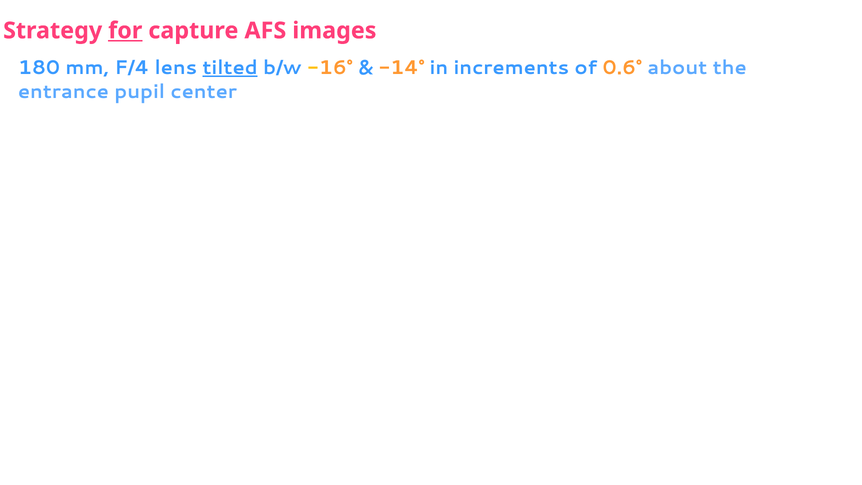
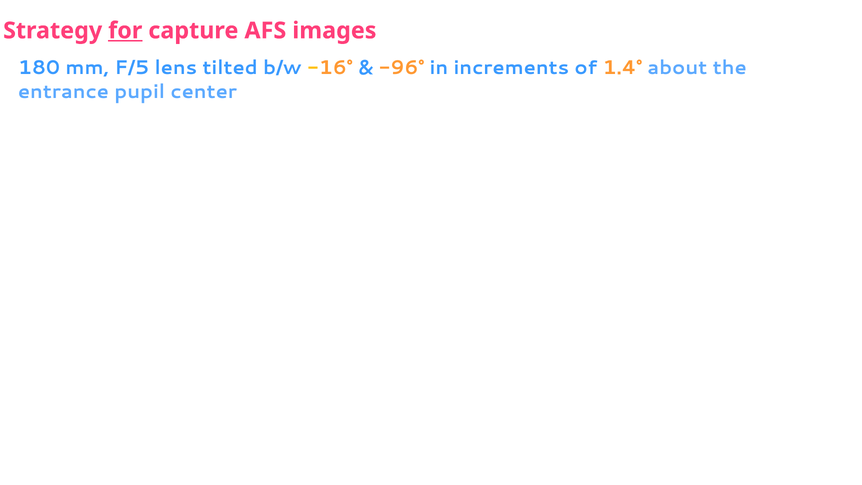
F/4: F/4 -> F/5 (132, 68)
tilted underline: present -> none (230, 68)
-14°: -14° -> -96° (401, 68)
0.6°: 0.6° -> 1.4° (622, 68)
